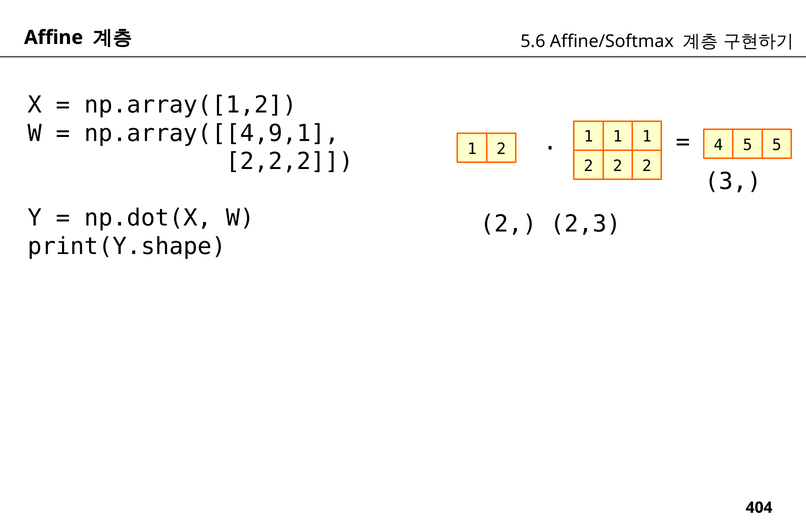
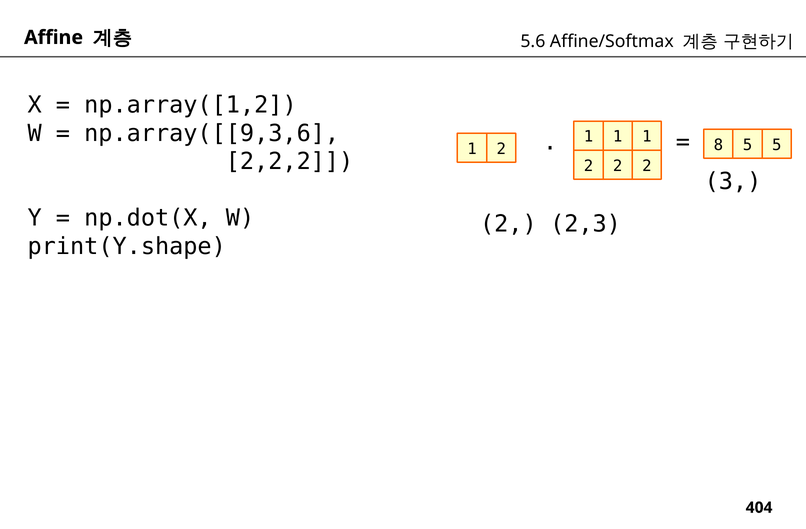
np.array([[4,9,1: np.array([[4,9,1 -> np.array([[9,3,6 (212, 134)
4: 4 -> 8 (718, 145)
